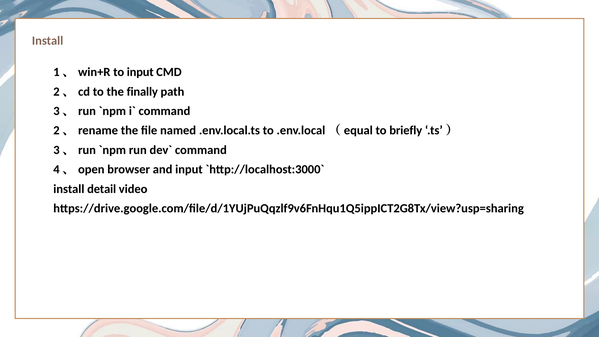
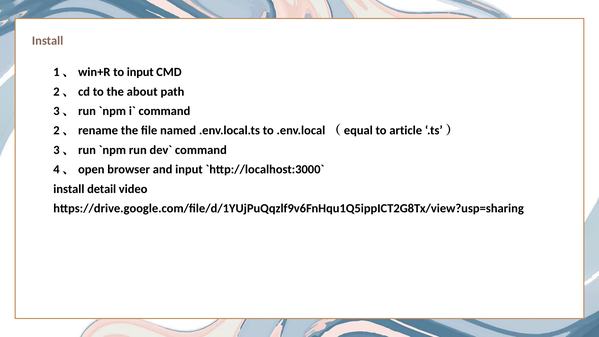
finally: finally -> about (142, 92)
to briefly: briefly -> article (406, 130)
